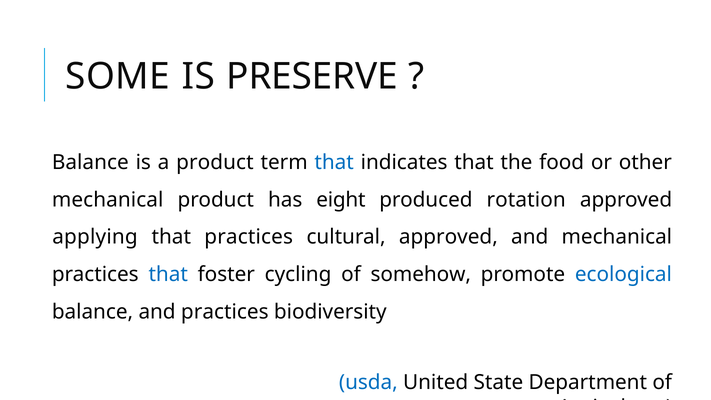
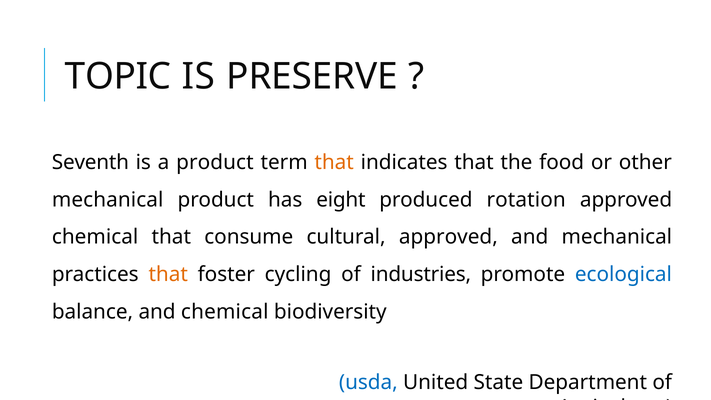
SOME: SOME -> TOPIC (118, 76)
Balance: Balance -> Seventh (90, 162)
that colour: blue -> orange (334, 162)
applying: applying -> chemical (95, 237)
that practices: practices -> consume (249, 237)
that colour: blue -> orange (168, 274)
somehow: somehow -> industries (421, 274)
and practices: practices -> chemical (225, 312)
